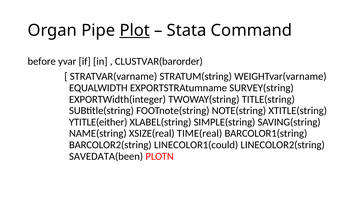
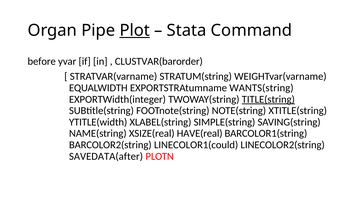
SURVEY(string: SURVEY(string -> WANTS(string (261, 88)
TITLE(string underline: none -> present (268, 99)
YTITLE(either: YTITLE(either -> YTITLE(width (98, 122)
TIME(real: TIME(real -> HAVE(real (200, 133)
SAVEDATA(been: SAVEDATA(been -> SAVEDATA(after (106, 156)
